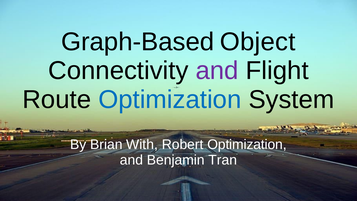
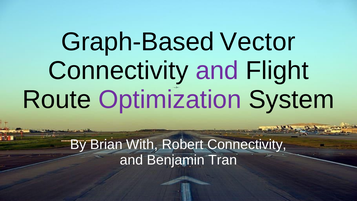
Object: Object -> Vector (258, 42)
Optimization colour: blue -> purple (170, 99)
Robert Optimization: Optimization -> Connectivity (247, 144)
